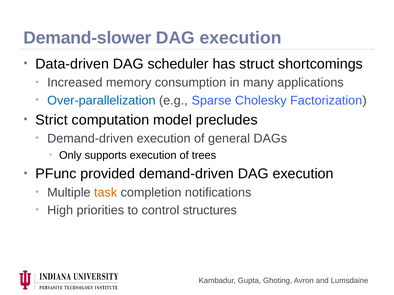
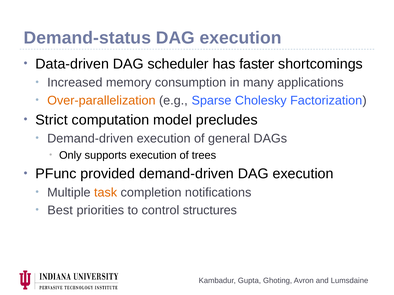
Demand-slower: Demand-slower -> Demand-status (87, 38)
struct: struct -> faster (257, 64)
Over-parallelization colour: blue -> orange (101, 101)
High: High -> Best (60, 211)
